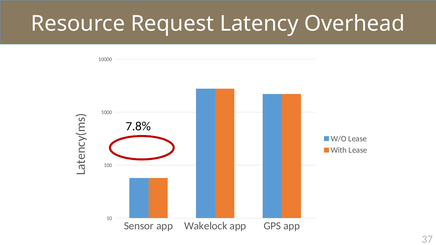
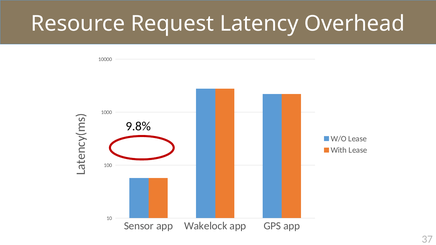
7.8%: 7.8% -> 9.8% (138, 127)
